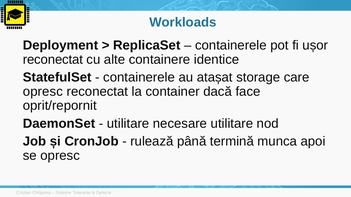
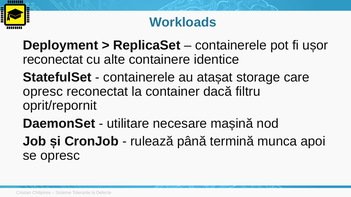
face: face -> filtru (248, 92)
necesare utilitare: utilitare -> mașină (232, 124)
